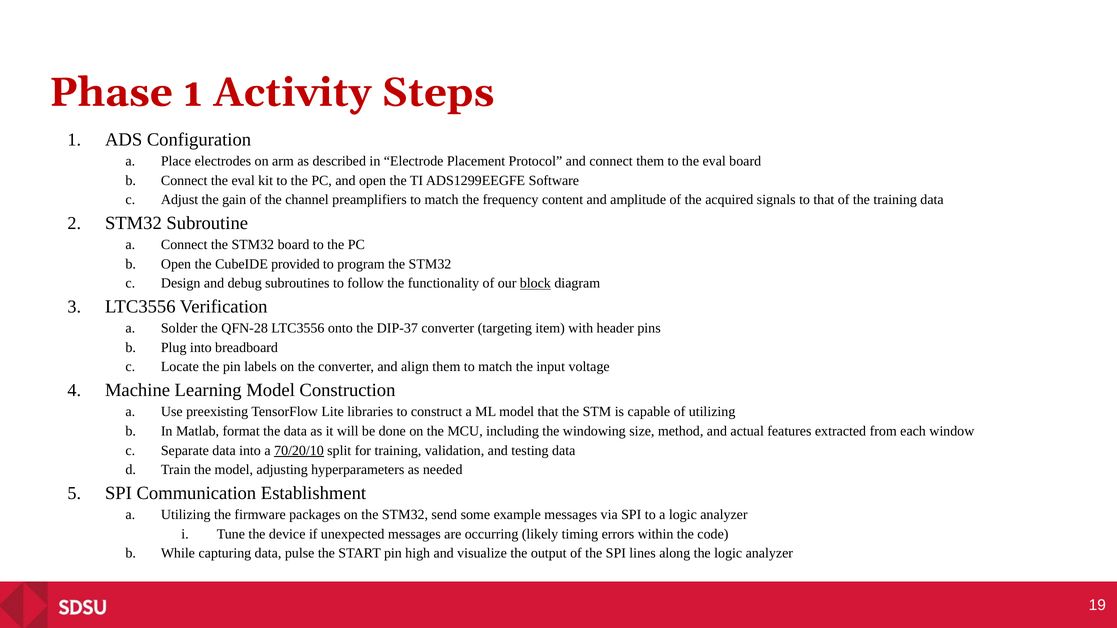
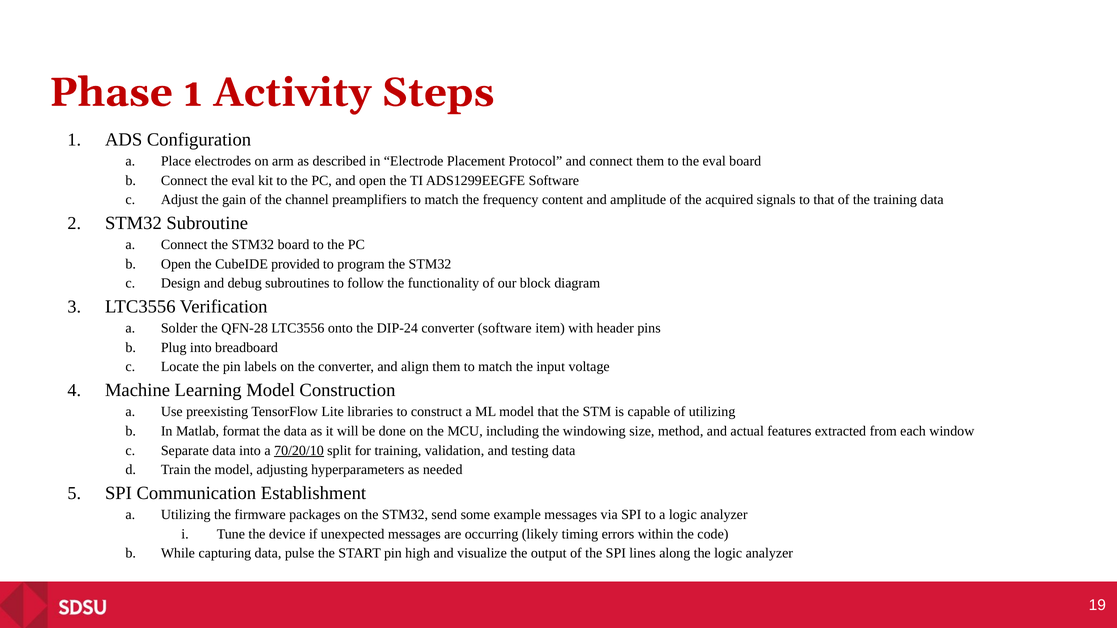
block underline: present -> none (535, 283)
DIP-37: DIP-37 -> DIP-24 (397, 328)
converter targeting: targeting -> software (505, 328)
